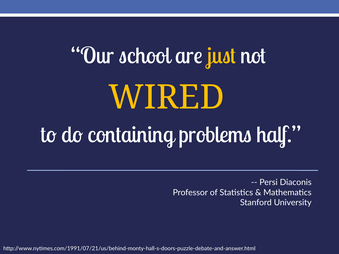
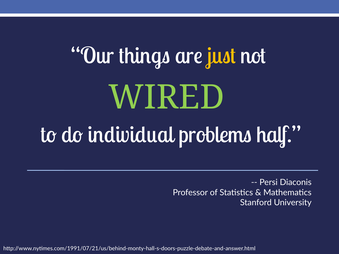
school: school -> things (145, 56)
WIRED colour: yellow -> light green (166, 97)
containing: containing -> individual (131, 135)
